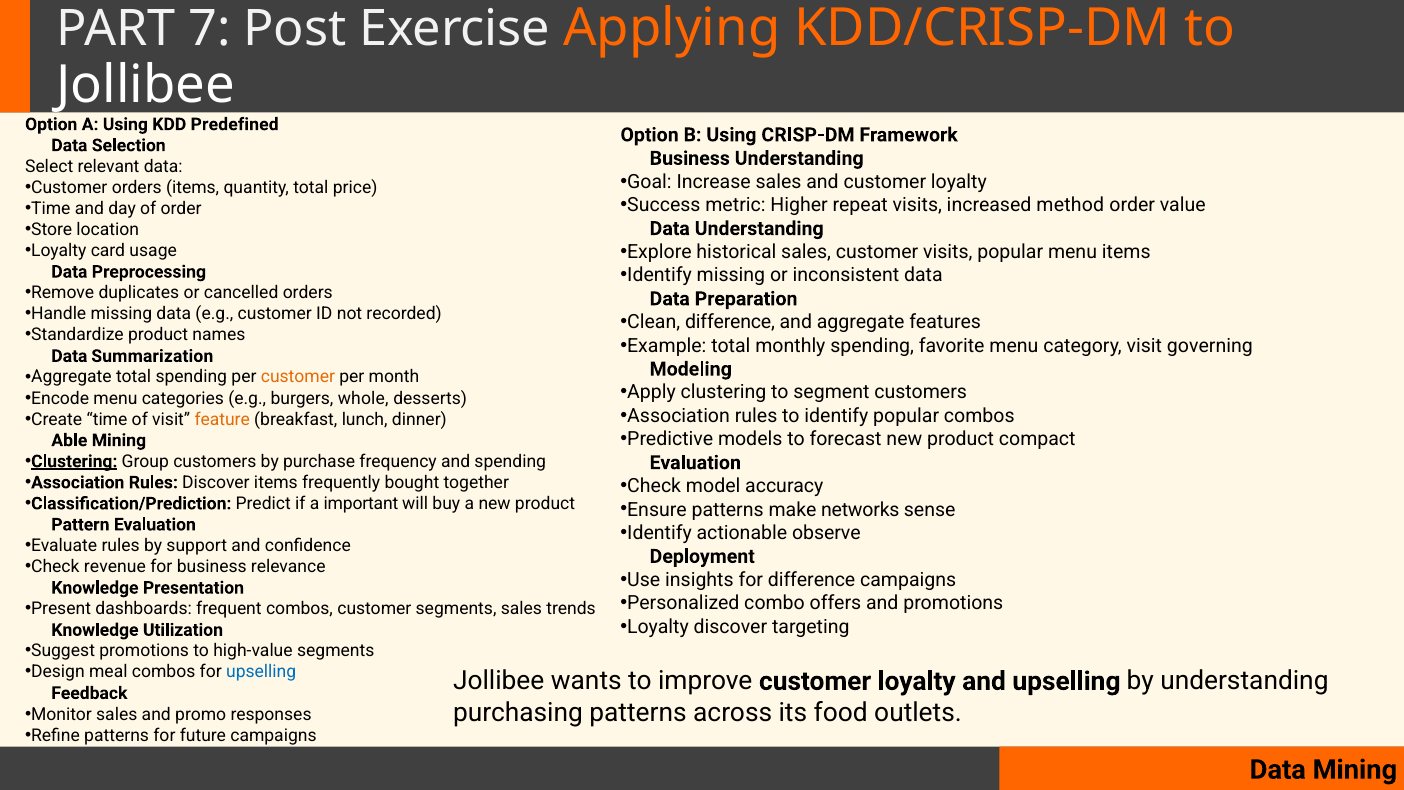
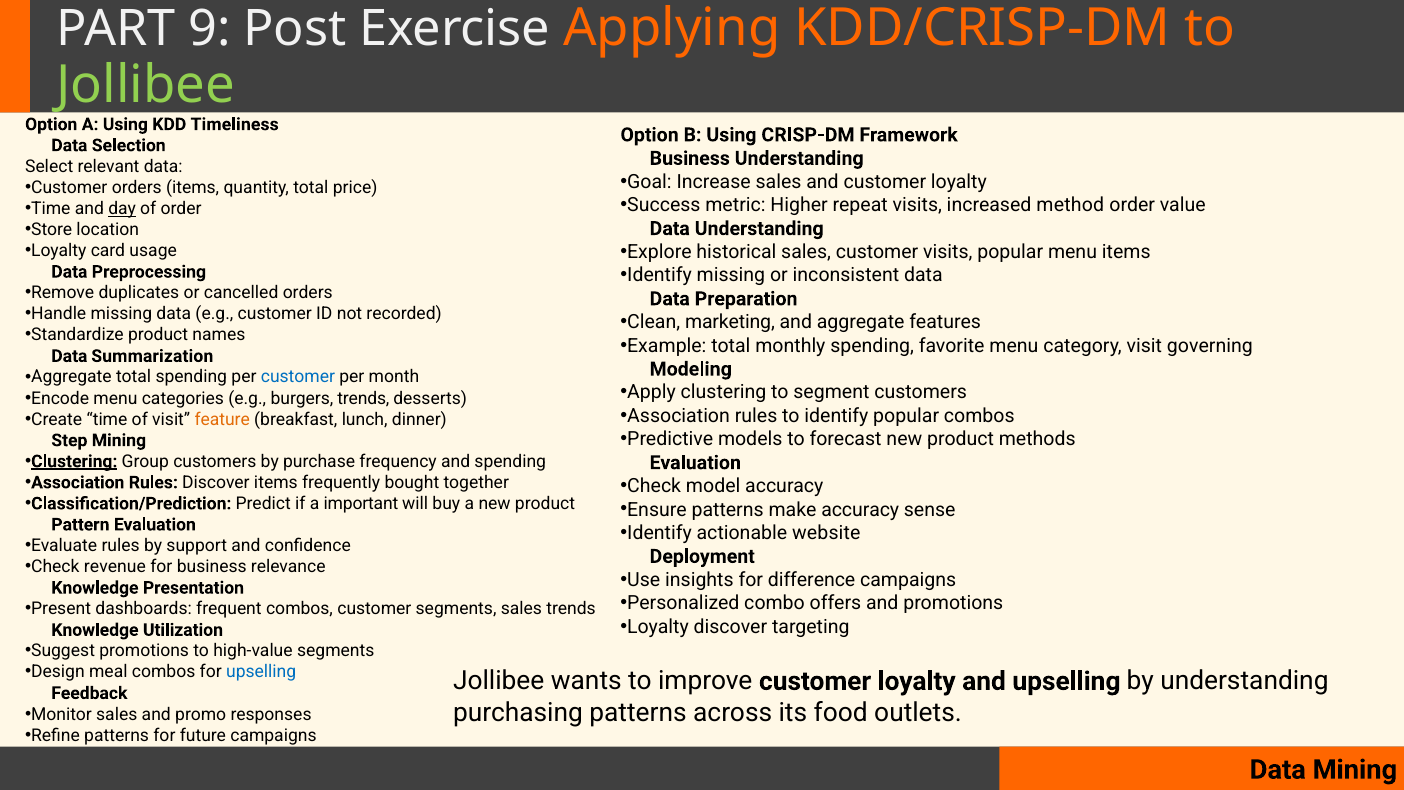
7: 7 -> 9 (210, 29)
Jollibee colour: white -> light green (146, 85)
Predefined: Predefined -> Timeliness (235, 124)
day underline: none -> present (122, 209)
Clean difference: difference -> marketing (730, 322)
customer colour: orange -> blue (298, 377)
burgers whole: whole -> trends (363, 398)
compact: compact -> methods (1037, 439)
Able: Able -> Step (69, 440)
make networks: networks -> accuracy (860, 509)
observe: observe -> website (826, 533)
